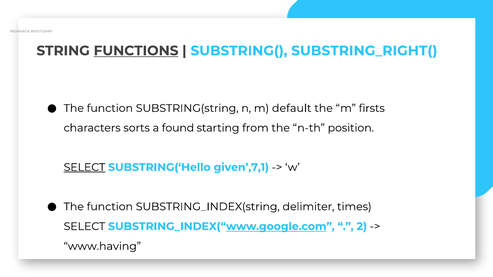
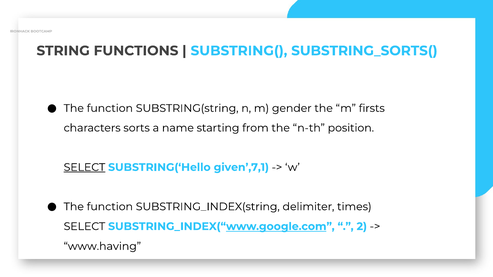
FUNCTIONS underline: present -> none (136, 51)
SUBSTRING_RIGHT(: SUBSTRING_RIGHT( -> SUBSTRING_SORTS( (364, 51)
default: default -> gender (292, 108)
found: found -> name (178, 128)
